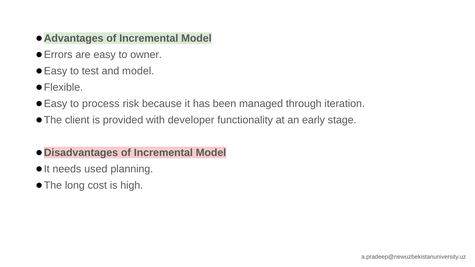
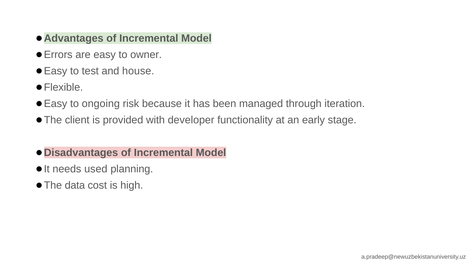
and model: model -> house (138, 71)
process: process -> ongoing (101, 104)
long: long -> data (75, 185)
